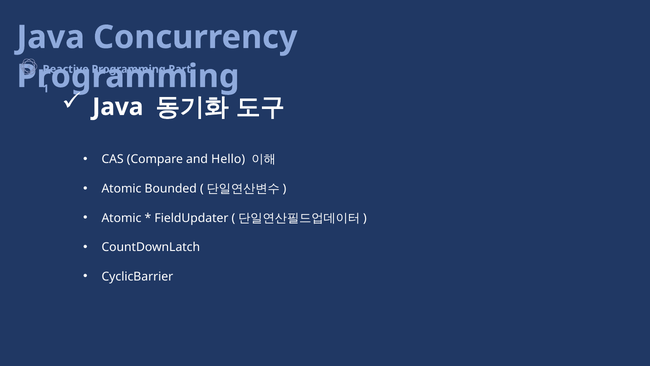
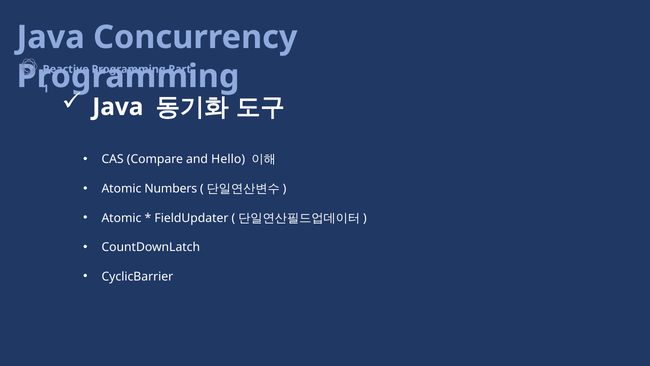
Bounded: Bounded -> Numbers (171, 189)
